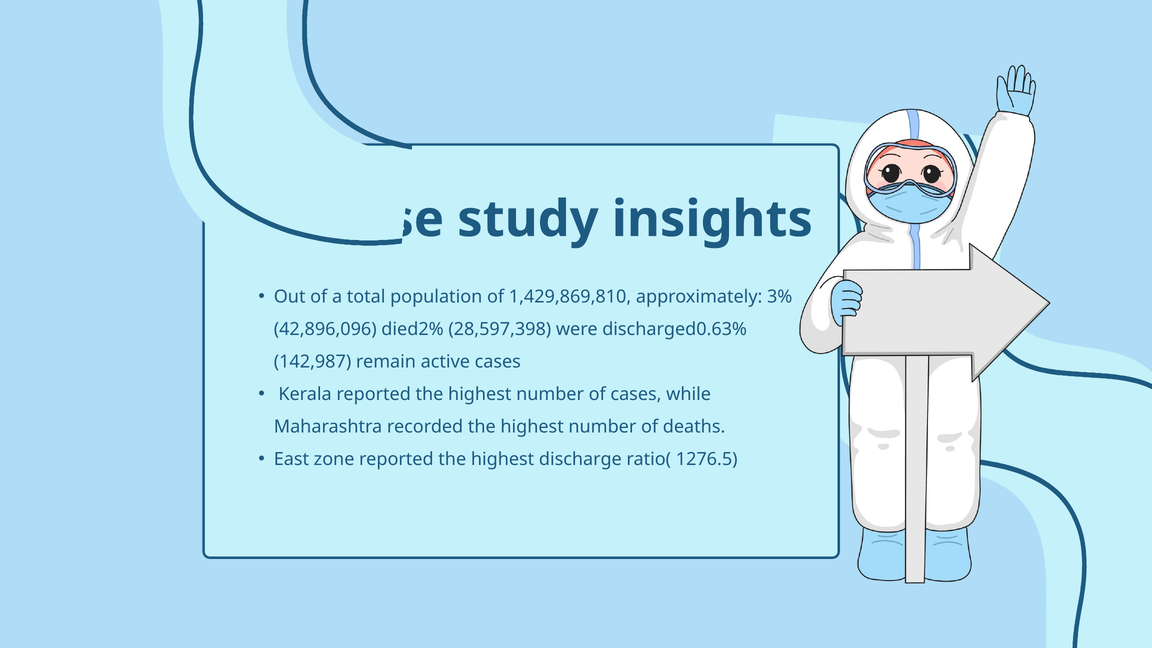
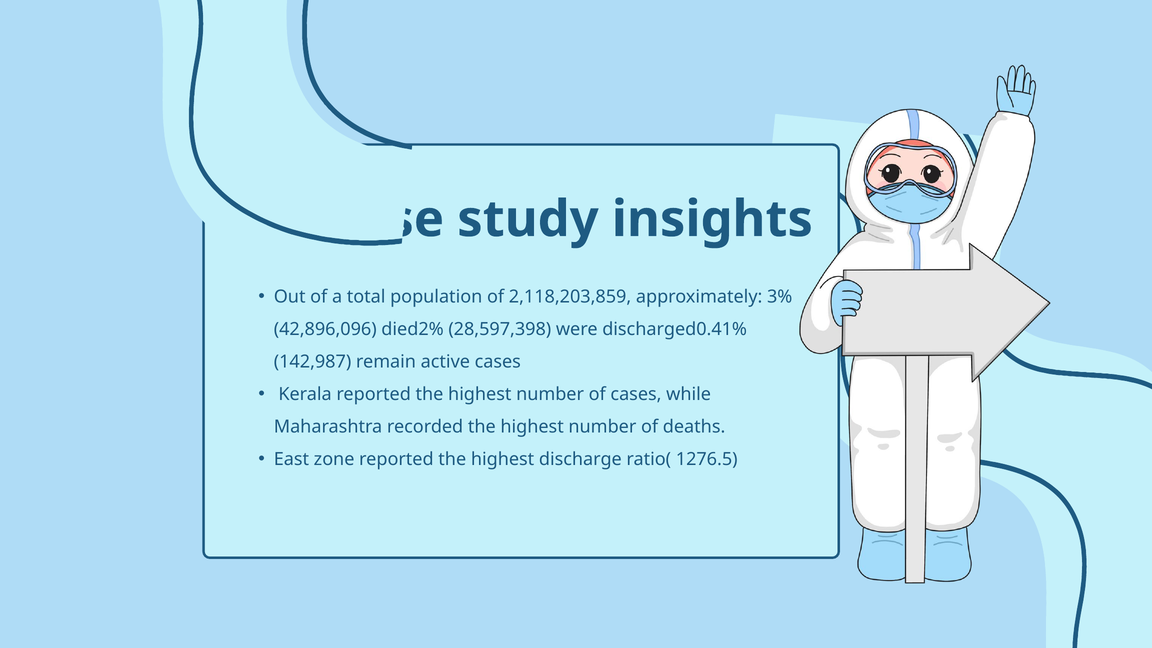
1,429,869,810: 1,429,869,810 -> 2,118,203,859 (570, 297)
discharged0.63%: discharged0.63% -> discharged0.41% (675, 329)
